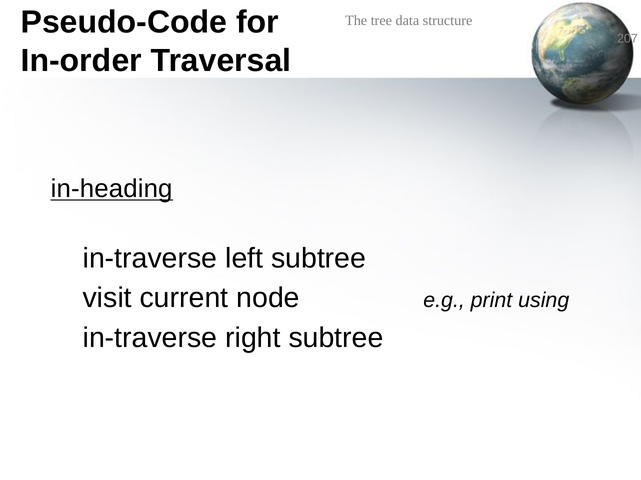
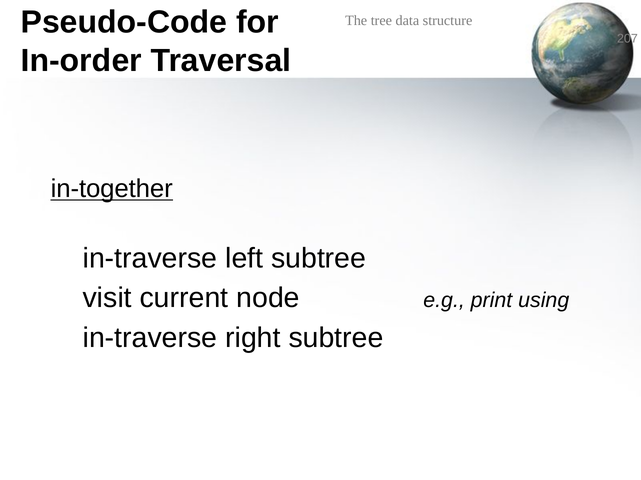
in-heading: in-heading -> in-together (112, 189)
